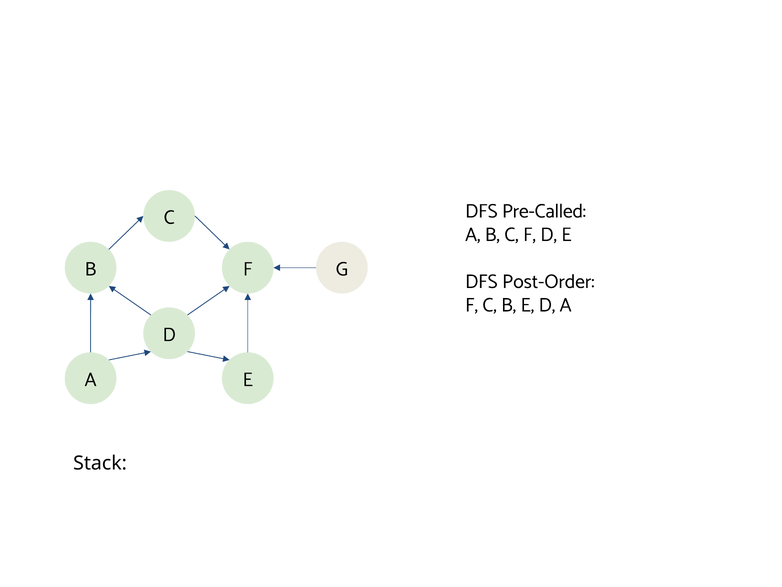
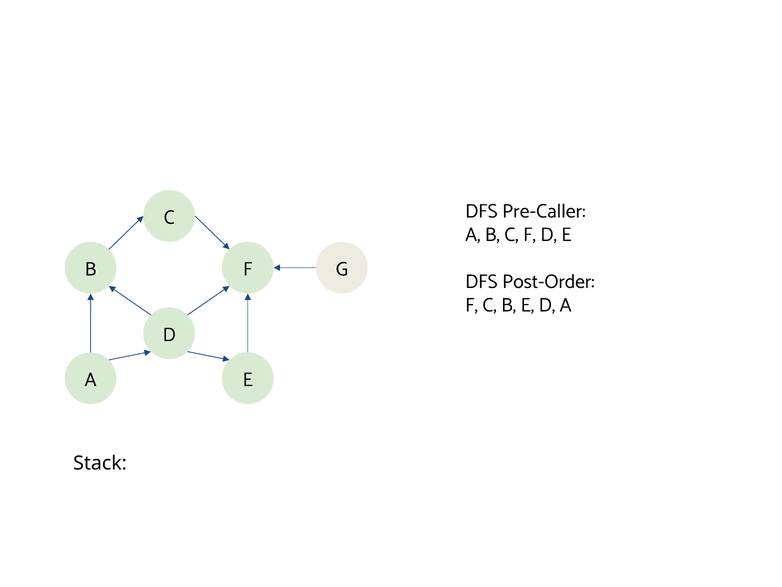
Pre-Called: Pre-Called -> Pre-Caller (544, 211)
